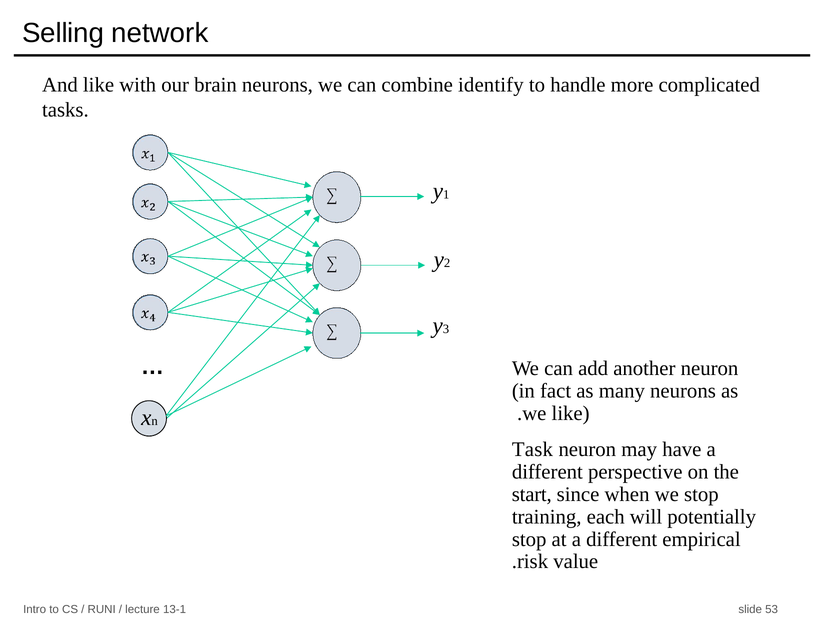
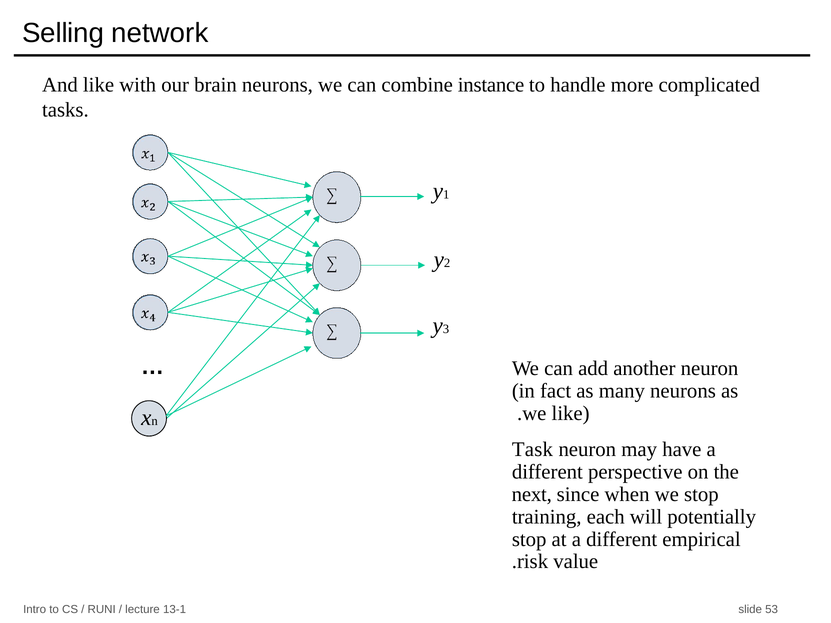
identify: identify -> instance (491, 85)
start: start -> next (532, 494)
